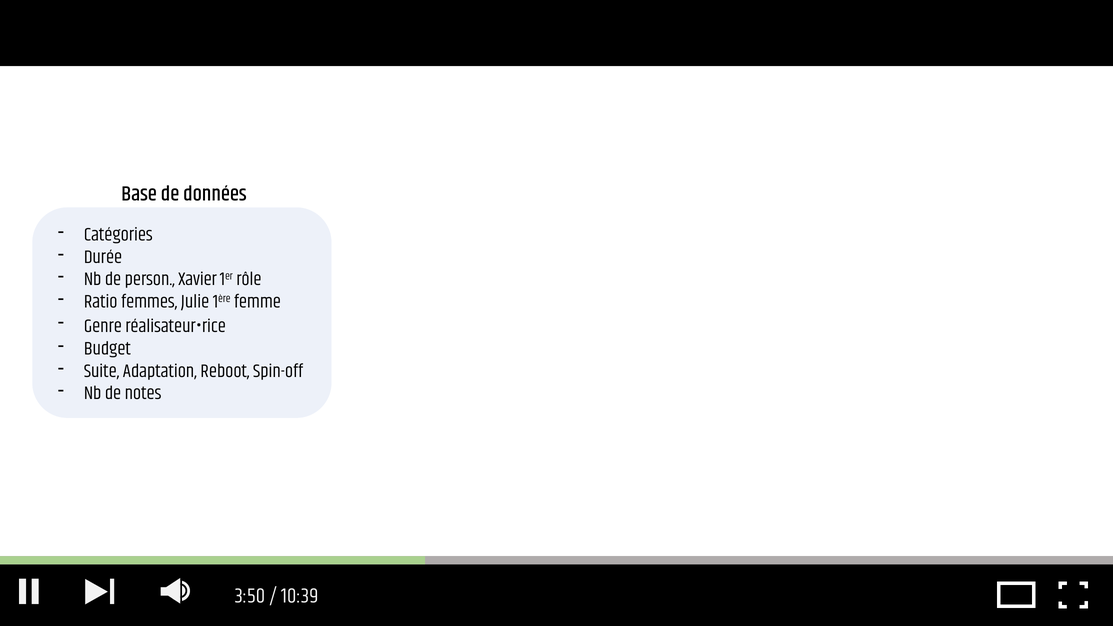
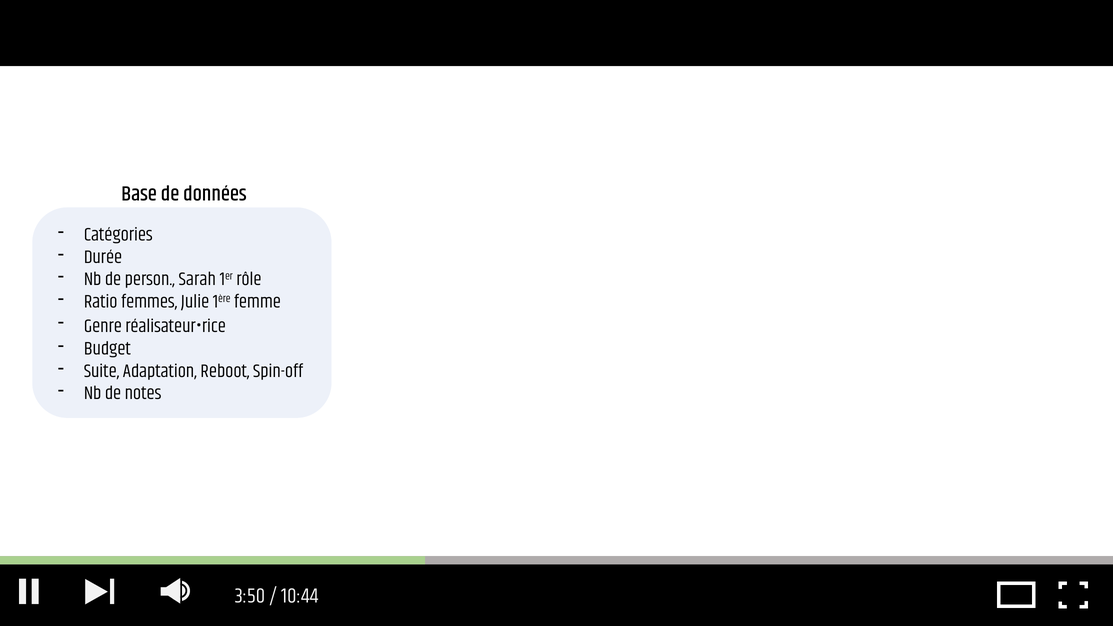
Xavier: Xavier -> Sarah (197, 279)
10:39: 10:39 -> 10:44 (300, 596)
